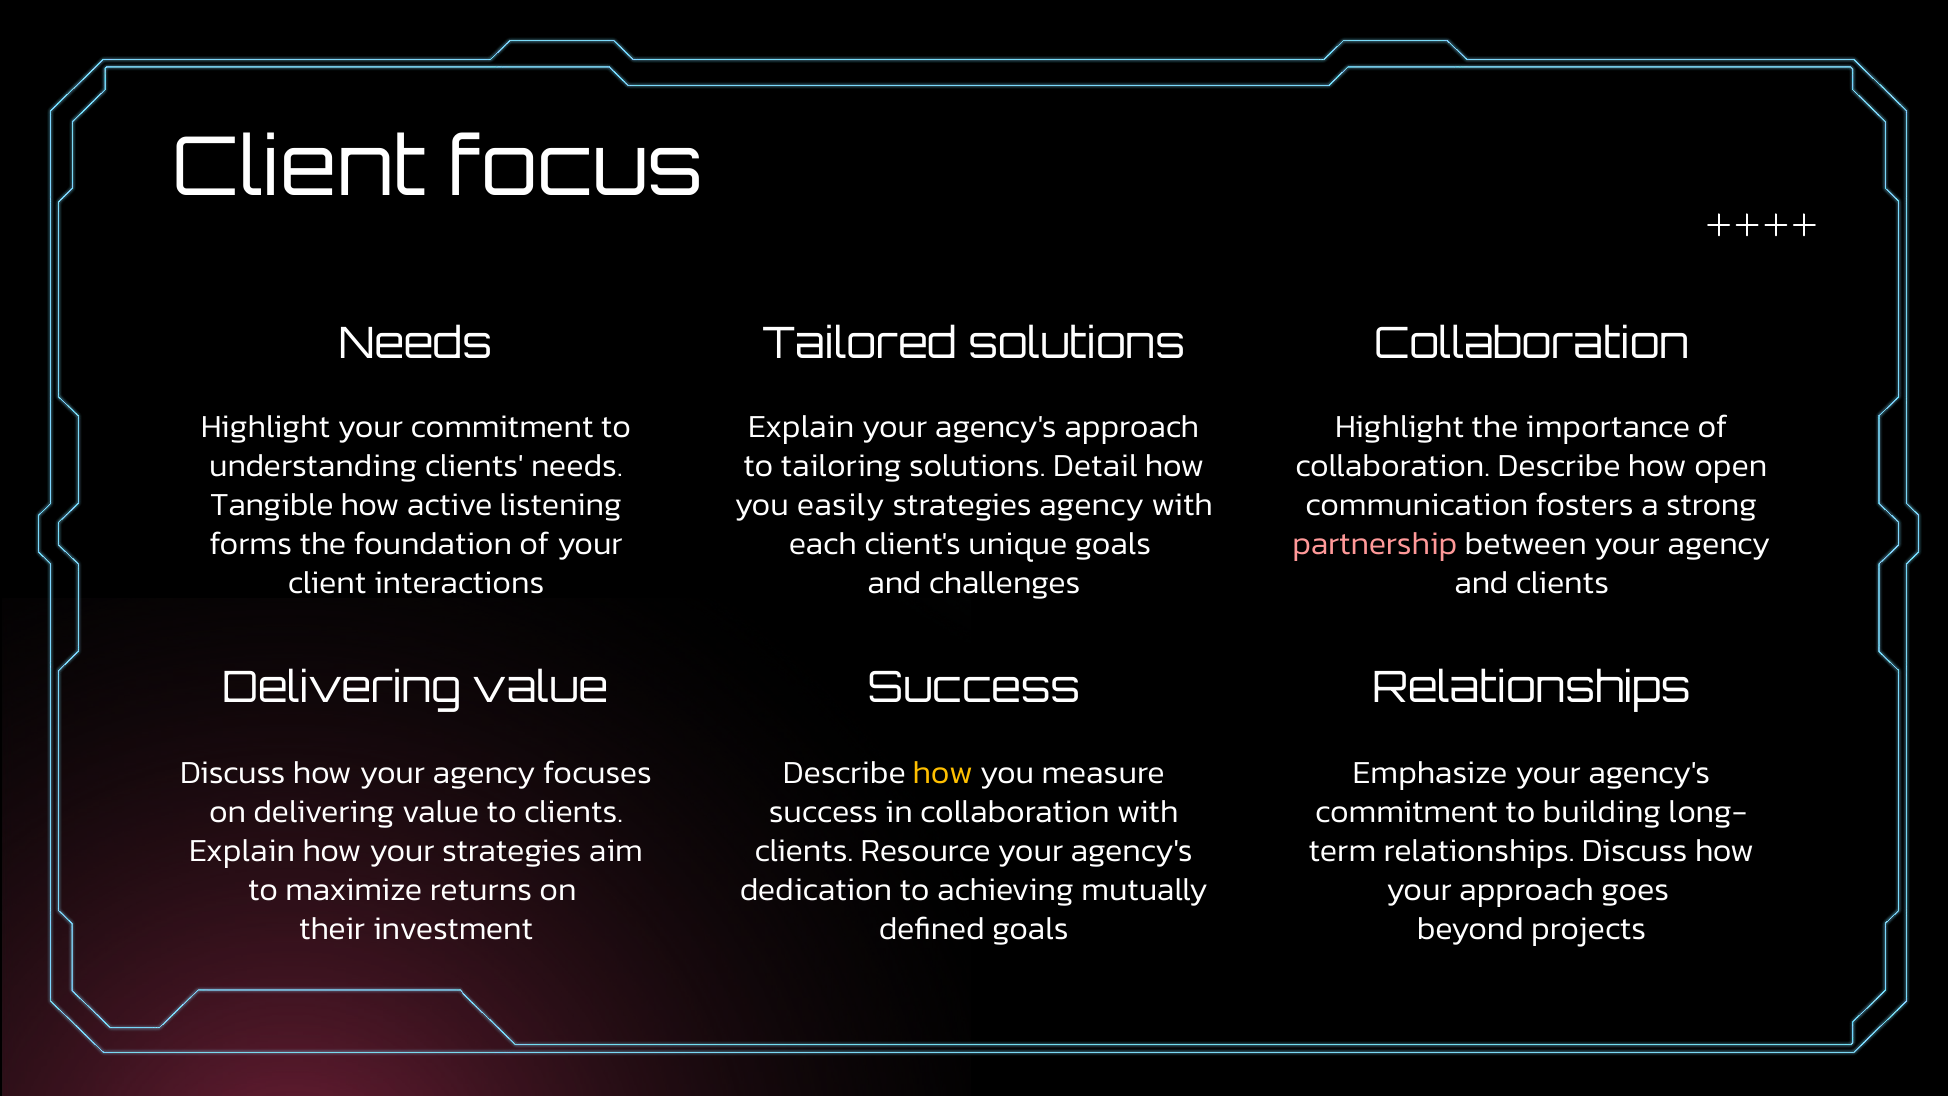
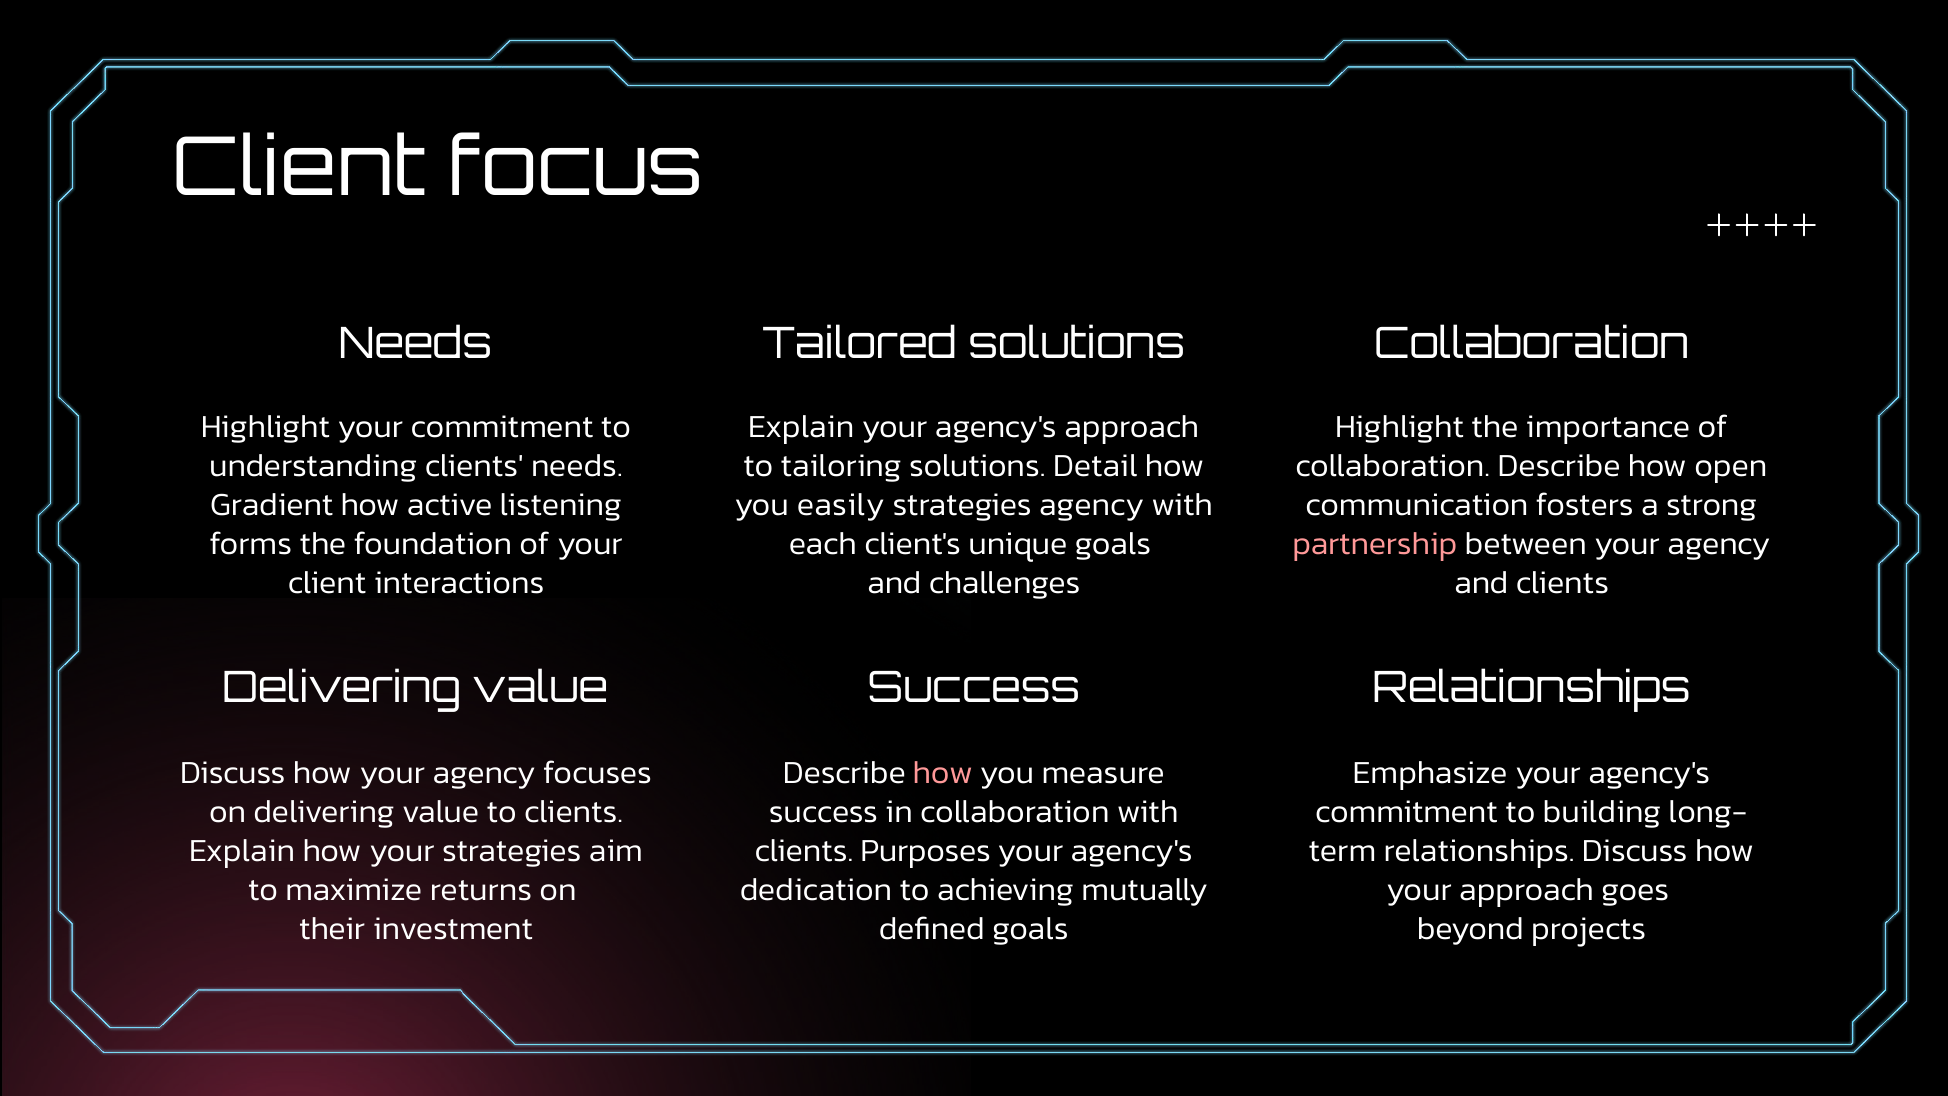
Tangible: Tangible -> Gradient (272, 505)
how colour: yellow -> pink (943, 773)
Resource: Resource -> Purposes (926, 850)
